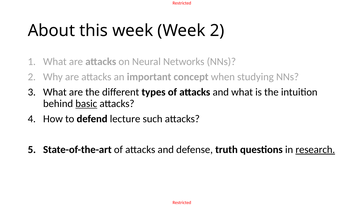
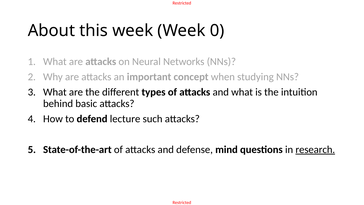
Week 2: 2 -> 0 (217, 31)
basic underline: present -> none (86, 104)
truth: truth -> mind (227, 149)
